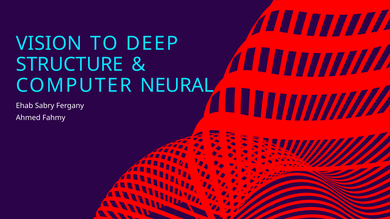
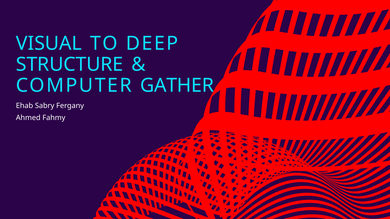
VISION: VISION -> VISUAL (49, 43)
NEURAL: NEURAL -> GATHER (177, 86)
